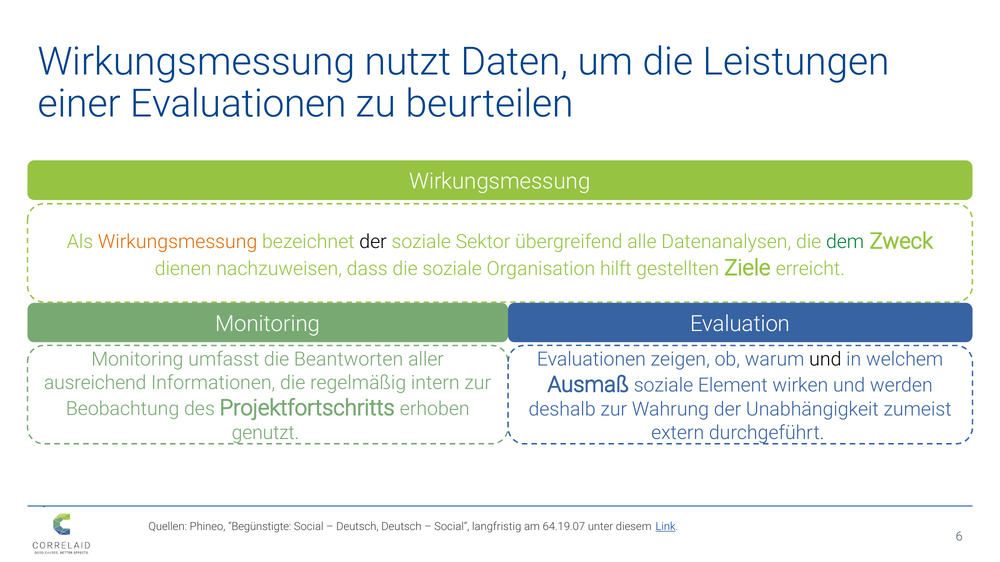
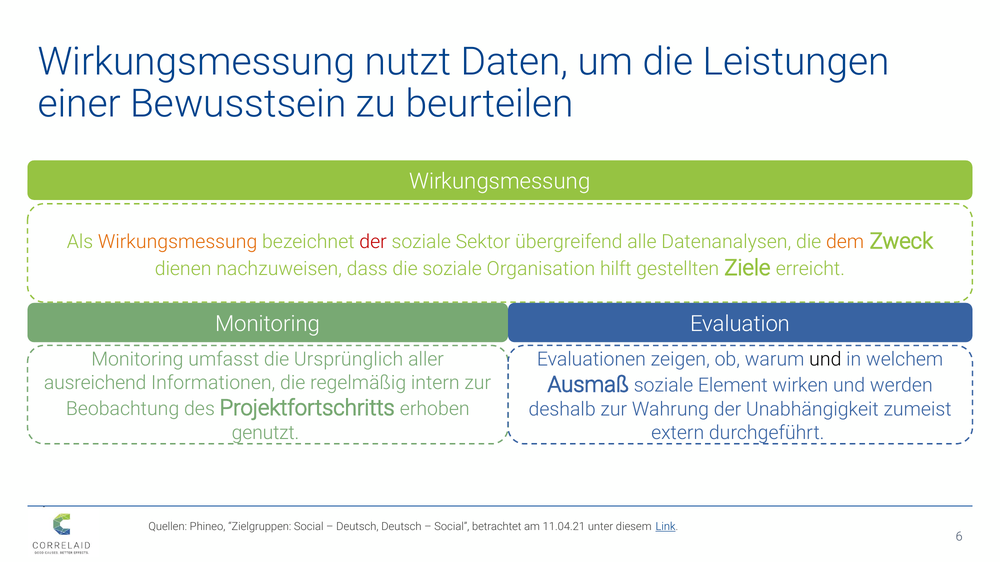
einer Evaluationen: Evaluationen -> Bewusstsein (238, 104)
der colour: black -> red (373, 242)
dem colour: green -> orange (845, 242)
Beantworten: Beantworten -> Ursprünglich (349, 360)
Begünstigte: Begünstigte -> Zielgruppen (260, 527)
langfristig: langfristig -> betrachtet (497, 527)
64.19.07: 64.19.07 -> 11.04.21 (564, 527)
